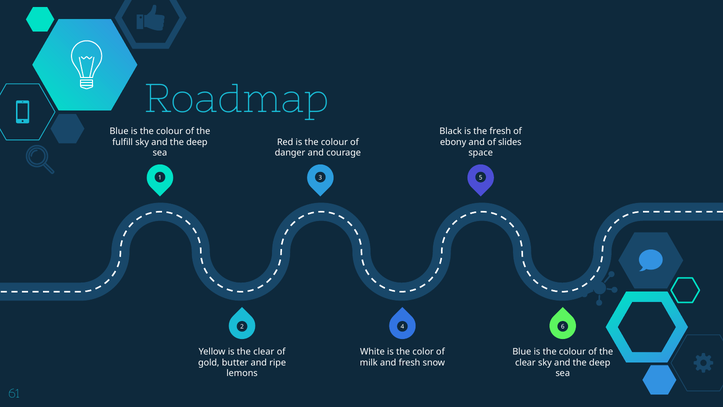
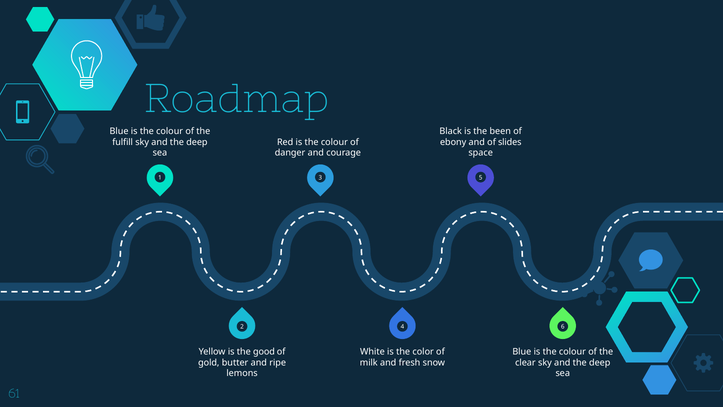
the fresh: fresh -> been (500, 131)
is the clear: clear -> good (264, 351)
